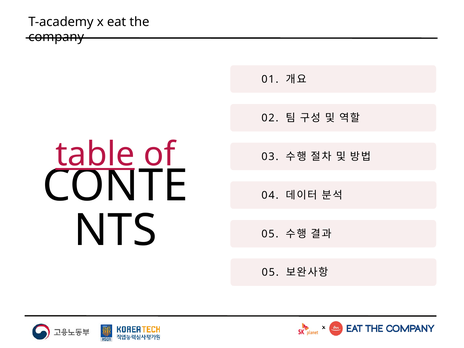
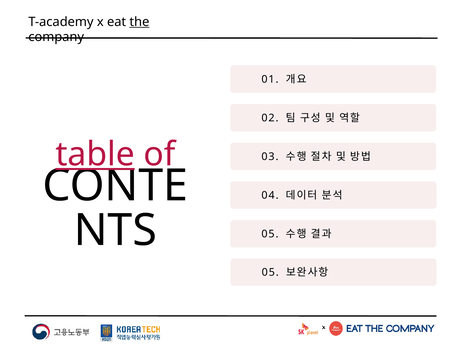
the underline: none -> present (139, 22)
